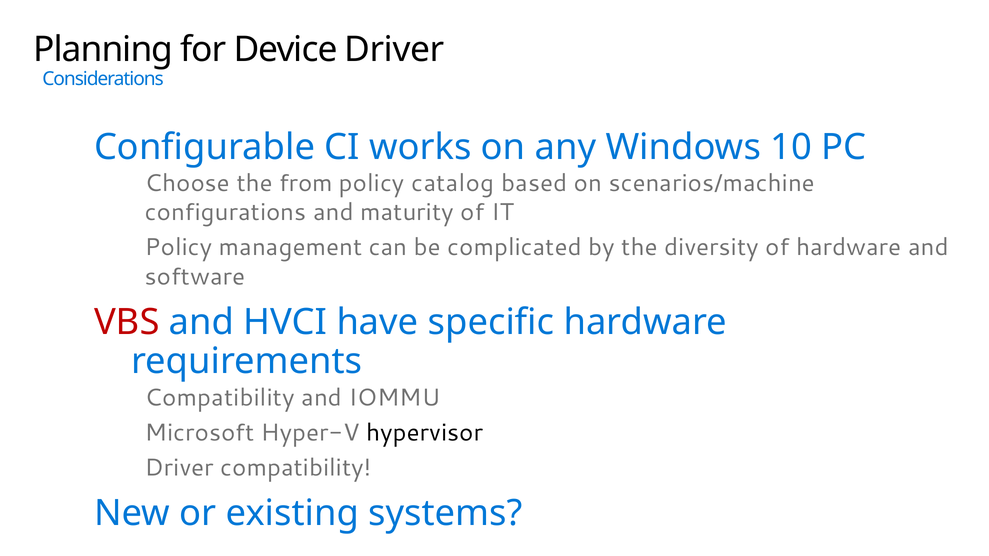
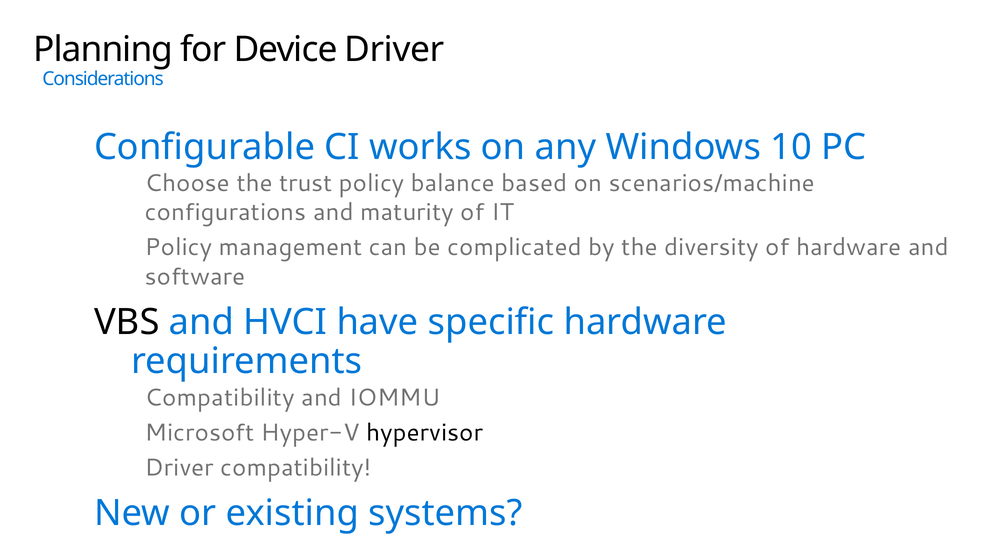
from: from -> trust (306, 183)
catalog: catalog -> balance (453, 183)
VBS colour: red -> black (127, 322)
